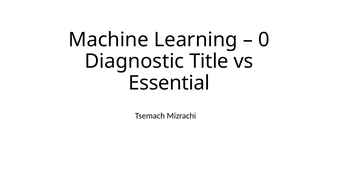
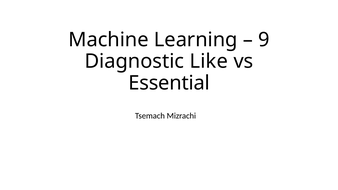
0: 0 -> 9 (264, 40)
Title: Title -> Like (209, 61)
